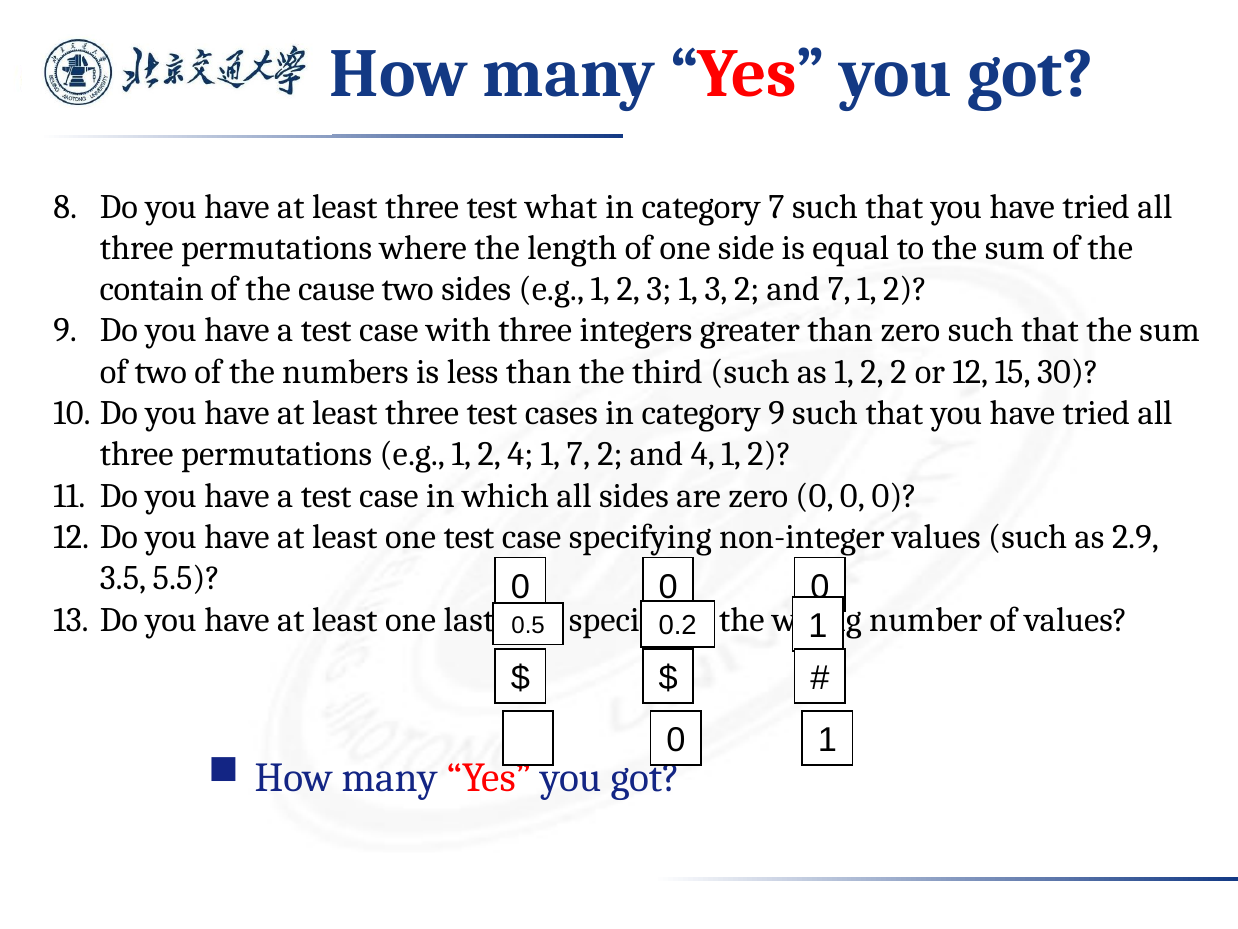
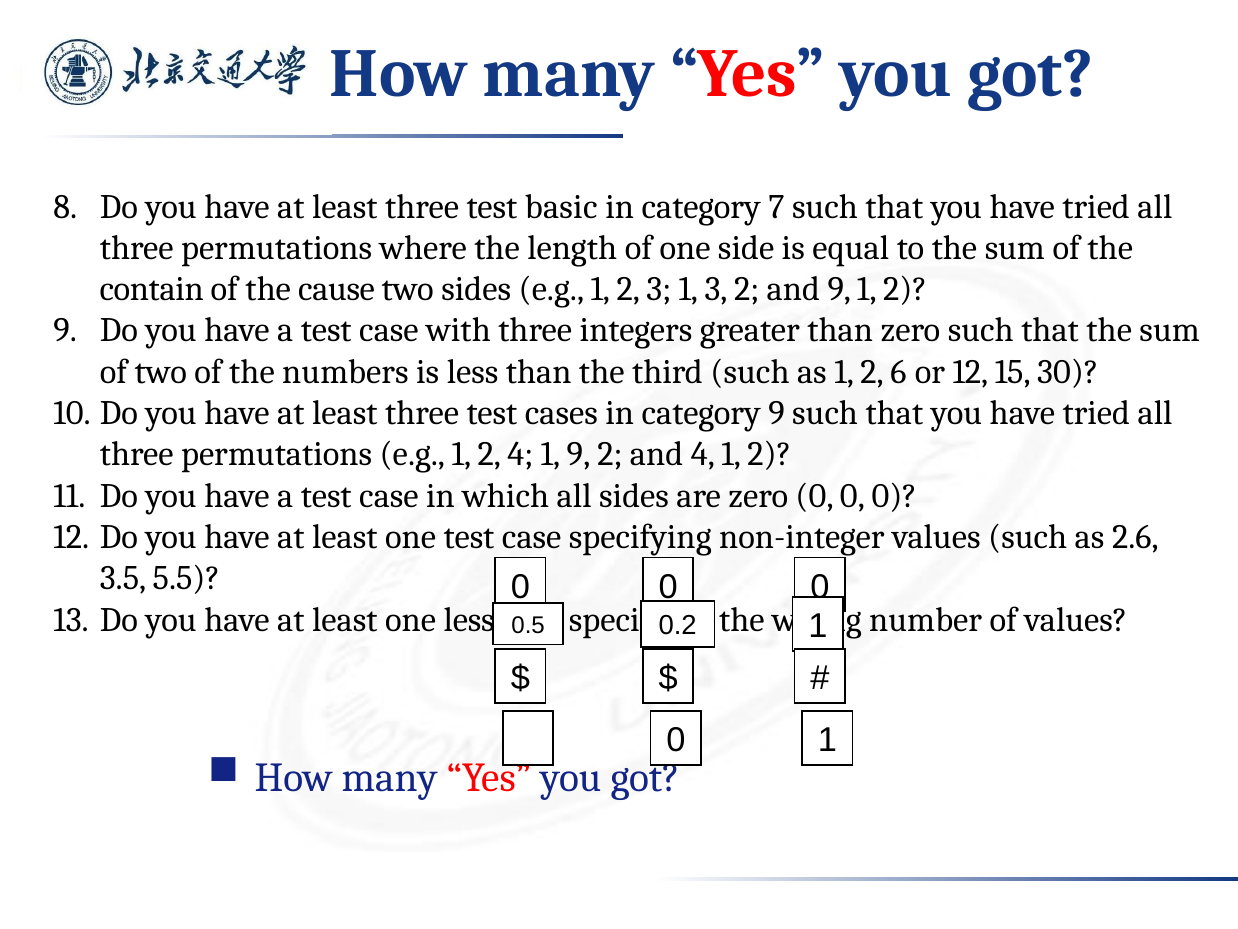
what: what -> basic (561, 207)
and 7: 7 -> 9 (839, 289)
2 2: 2 -> 6 (899, 372)
1 7: 7 -> 9 (579, 454)
2.9: 2.9 -> 2.6 (1135, 537)
one last: last -> less (469, 619)
